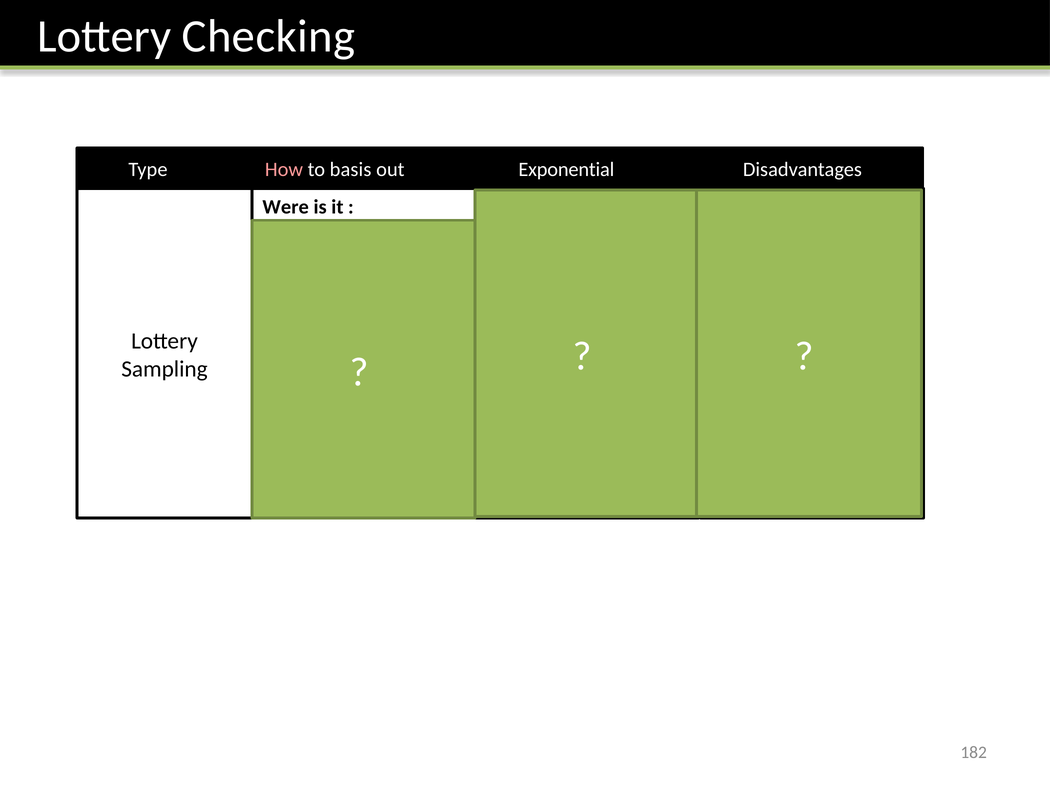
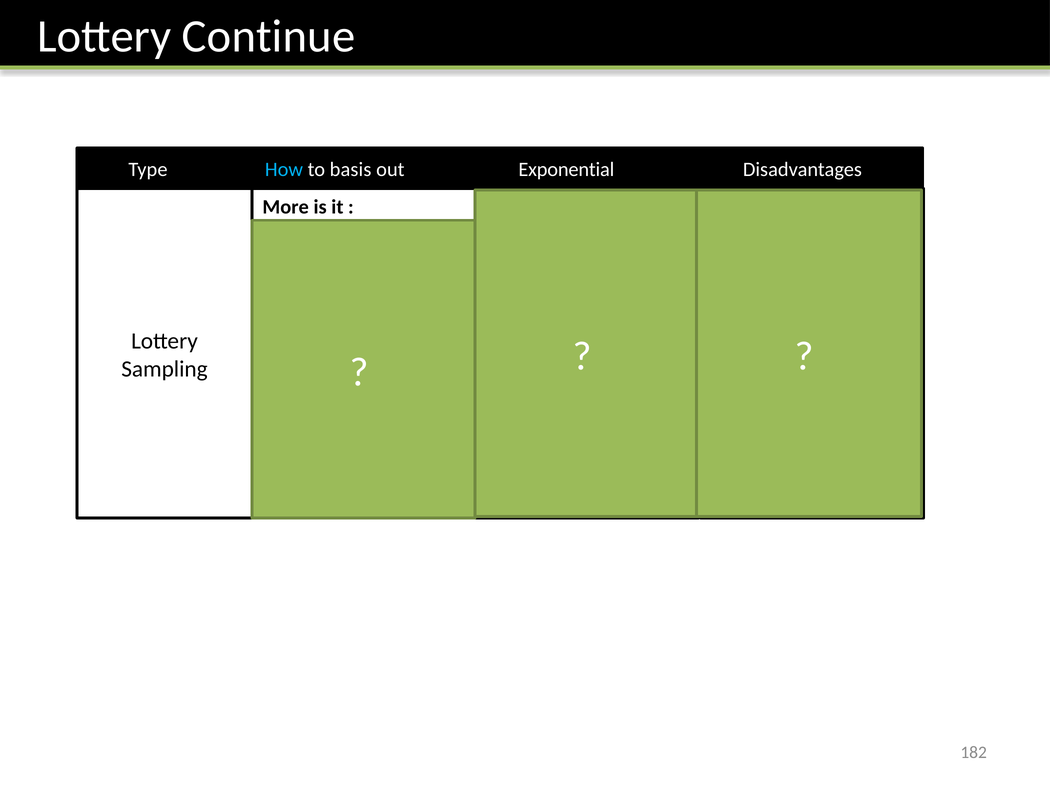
Checking: Checking -> Continue (269, 36)
How colour: pink -> light blue (284, 169)
Were: Were -> More (286, 207)
